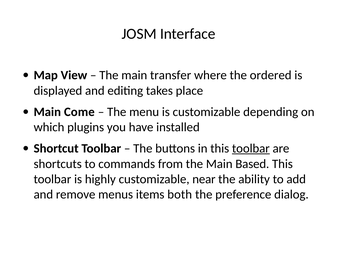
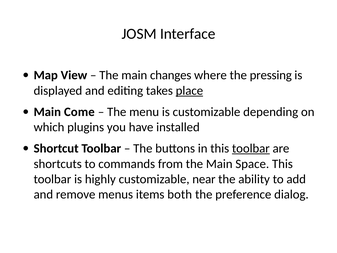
transfer: transfer -> changes (171, 75)
ordered: ordered -> pressing (271, 75)
place underline: none -> present (189, 90)
Based: Based -> Space (252, 164)
